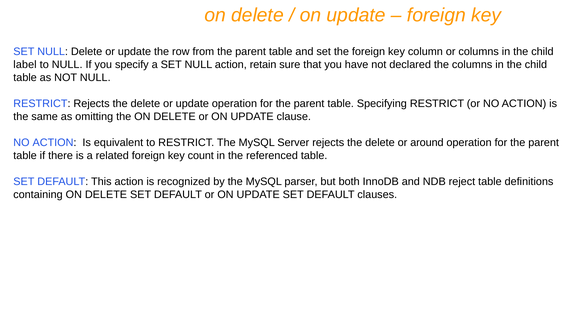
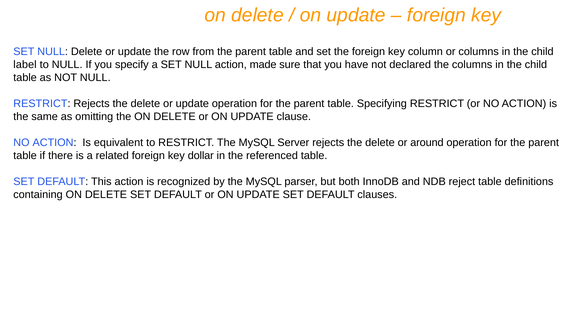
retain: retain -> made (263, 64)
count: count -> dollar (201, 156)
